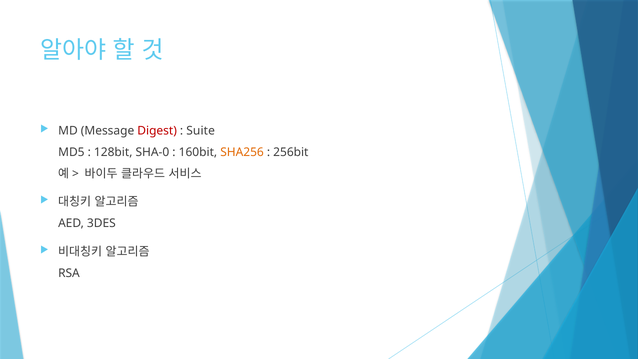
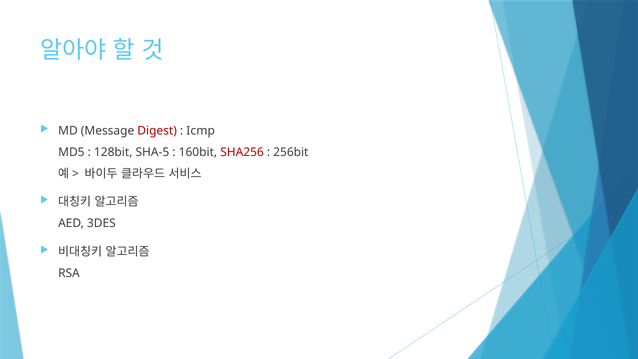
Suite: Suite -> Icmp (201, 131)
SHA-0: SHA-0 -> SHA-5 (152, 152)
SHA256 colour: orange -> red (242, 152)
